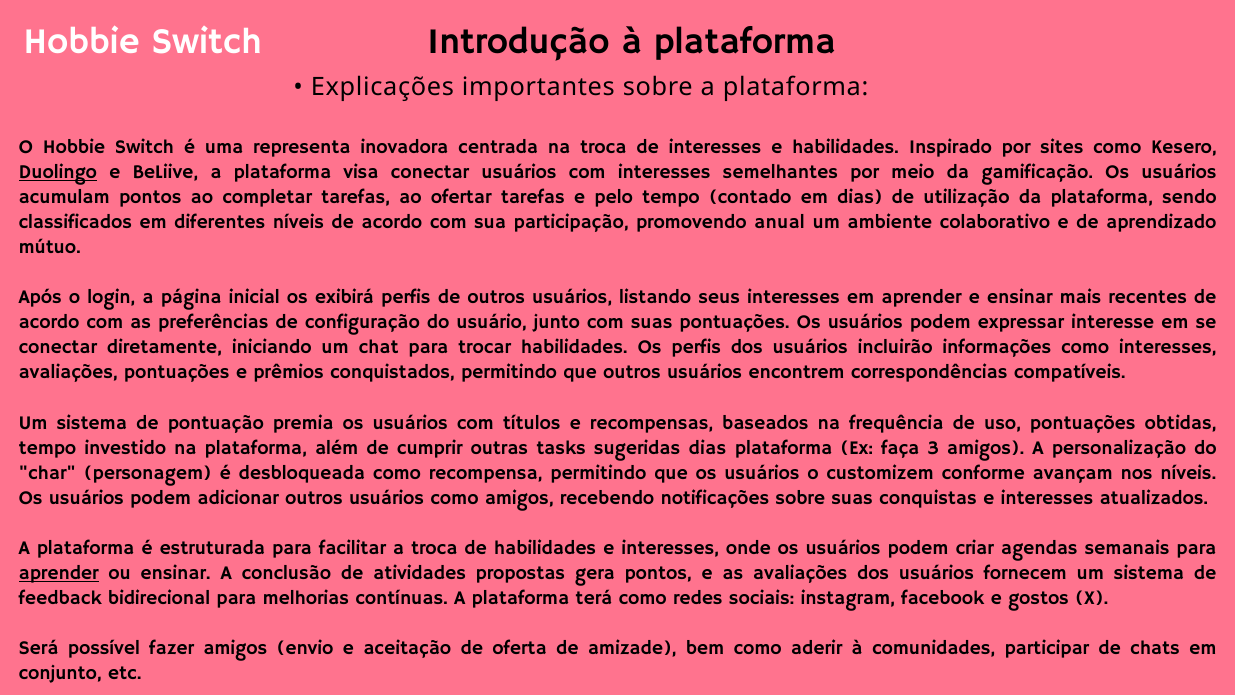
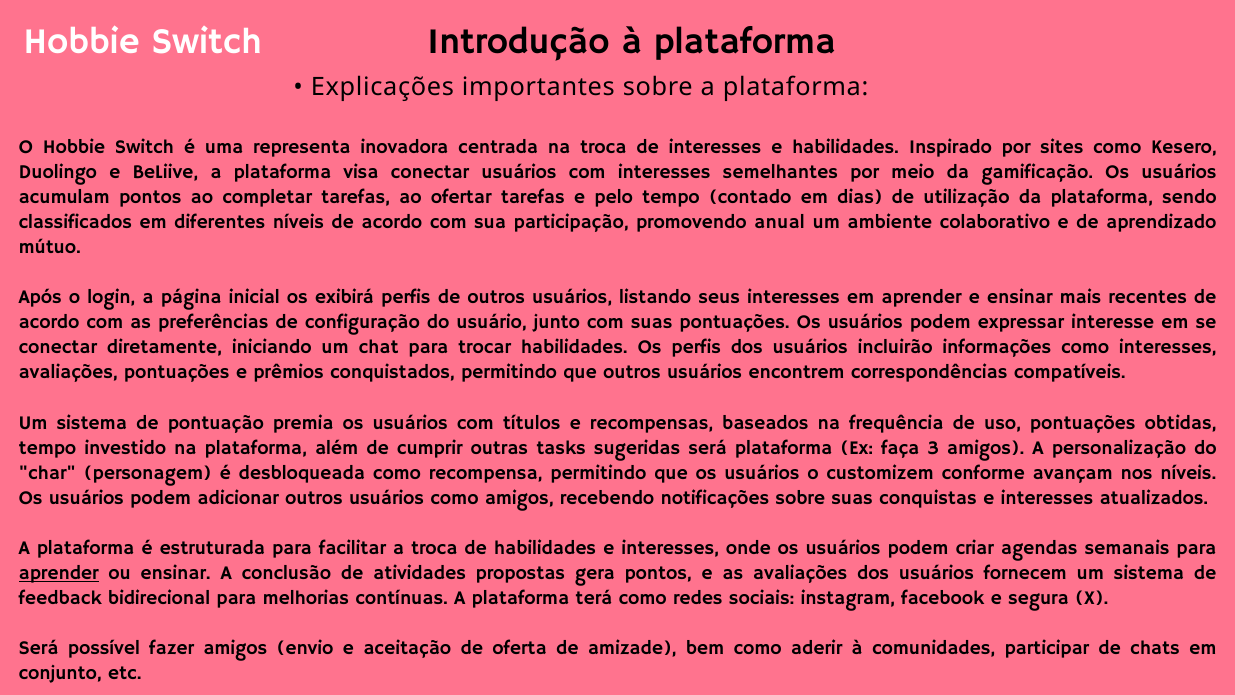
Duolingo underline: present -> none (58, 172)
sugeridas dias: dias -> será (708, 448)
gostos: gostos -> segura (1038, 598)
